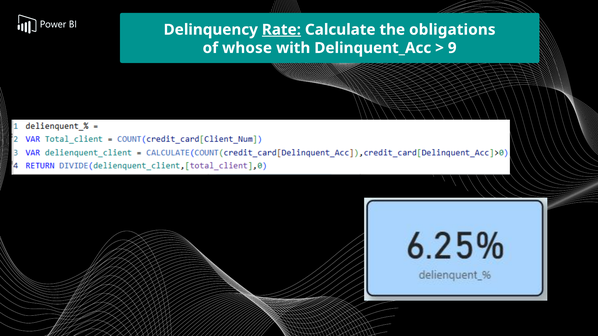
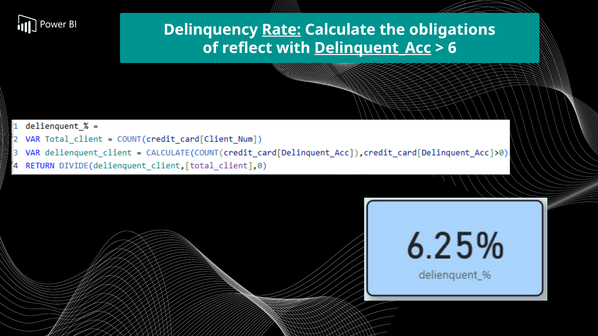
whose: whose -> reflect (247, 48)
Delinquent_Acc underline: none -> present (373, 48)
9: 9 -> 6 (452, 48)
